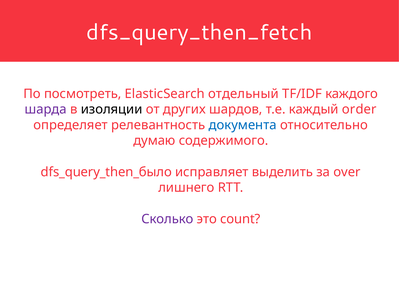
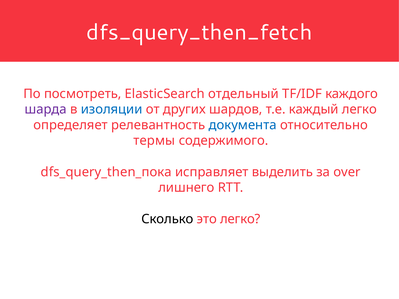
изоляции colour: black -> blue (112, 109)
каждый order: order -> легко (359, 109)
думаю: думаю -> термы (154, 141)
dfs_query_then_было: dfs_query_then_было -> dfs_query_then_пока (106, 172)
Сколько colour: purple -> black (167, 219)
это count: count -> легко (240, 219)
